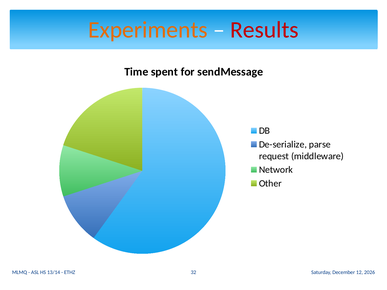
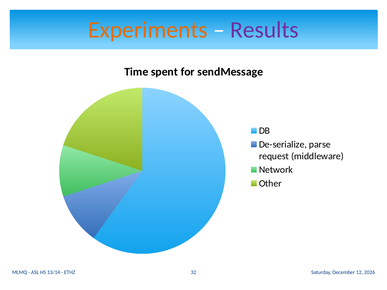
Results colour: red -> purple (264, 30)
